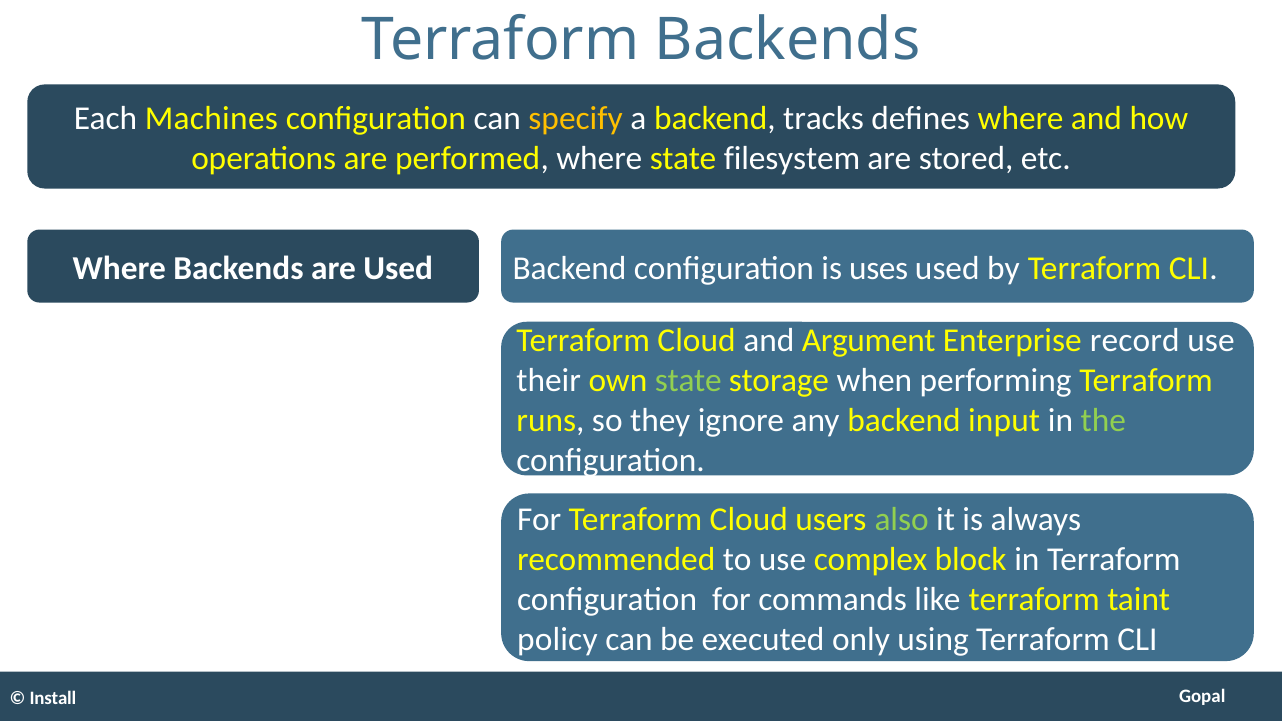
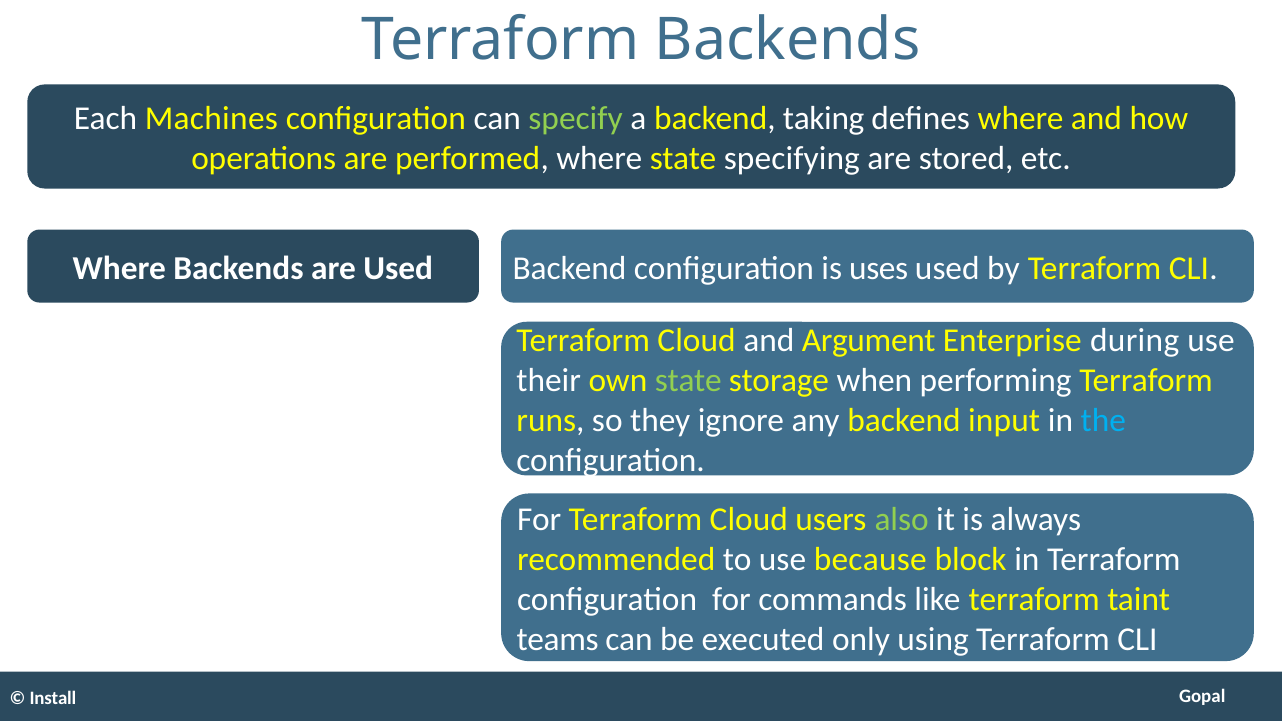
specify colour: yellow -> light green (576, 119)
tracks: tracks -> taking (824, 119)
filesystem: filesystem -> specifying (792, 159)
record: record -> during (1135, 341)
the colour: light green -> light blue (1103, 421)
complex: complex -> because (870, 560)
policy: policy -> teams (558, 640)
